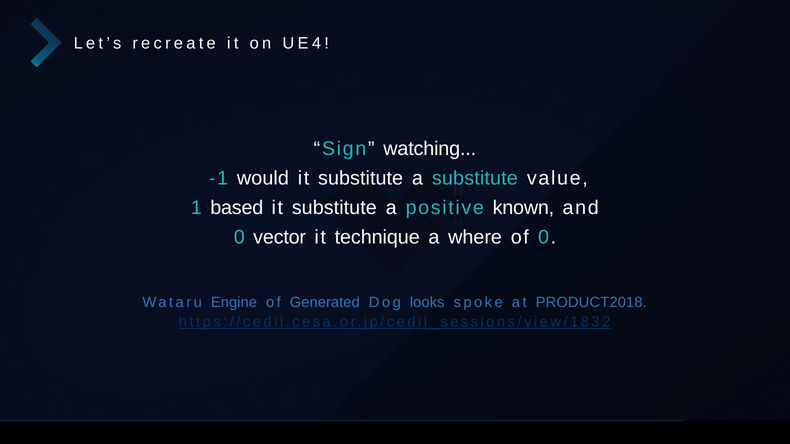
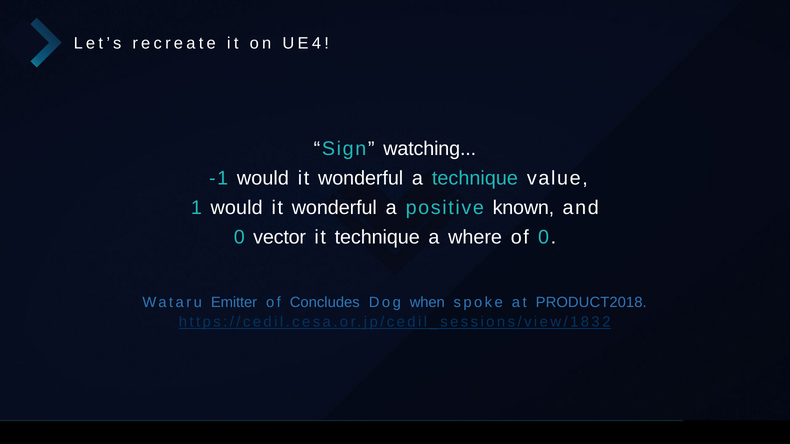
substitute: substitute -> wonderful (361, 178)
a substitute: substitute -> technique (475, 178)
1 based: based -> would (237, 208)
substitute: substitute -> wonderful (334, 208)
Engine: Engine -> Emitter (234, 302)
Generated: Generated -> Concludes (325, 302)
looks: looks -> when (427, 302)
